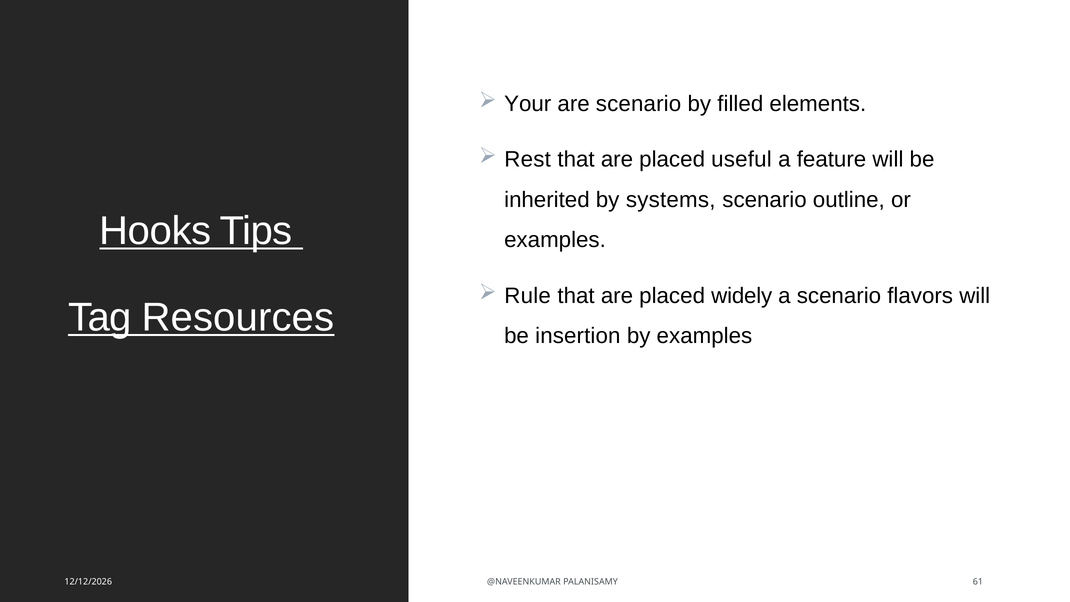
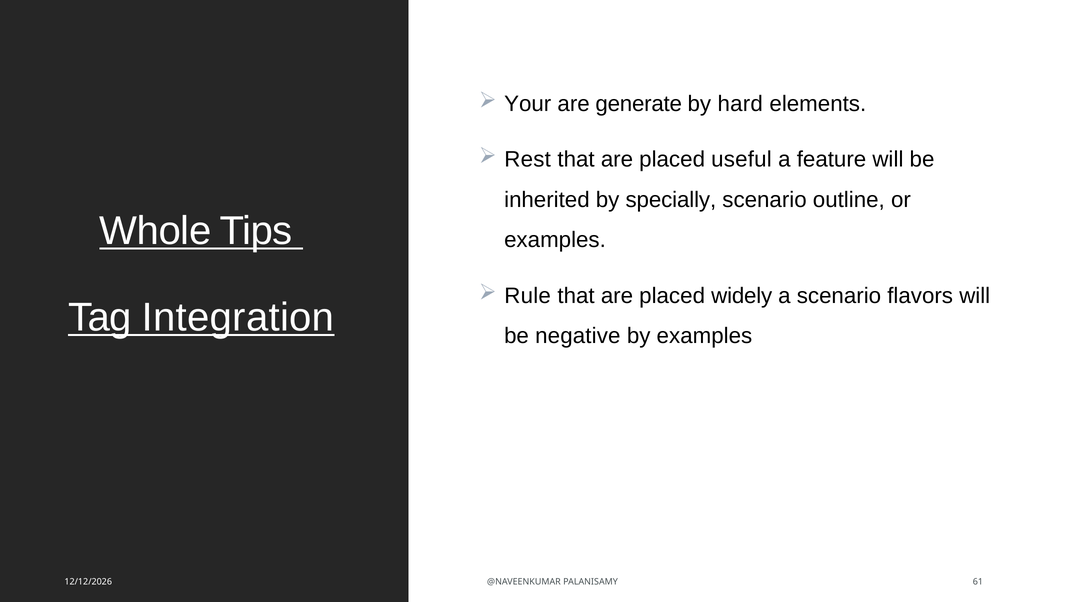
are scenario: scenario -> generate (639, 104)
filled: filled -> hard (740, 104)
systems: systems -> specially (671, 200)
Hooks: Hooks -> Whole (155, 231)
Resources: Resources -> Integration (238, 317)
insertion: insertion -> negative (578, 336)
